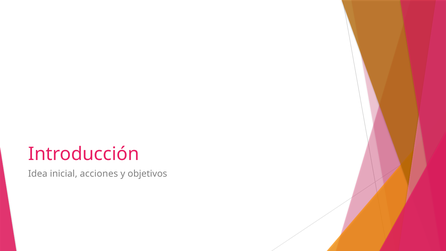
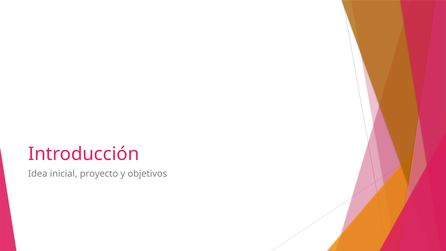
acciones: acciones -> proyecto (99, 174)
